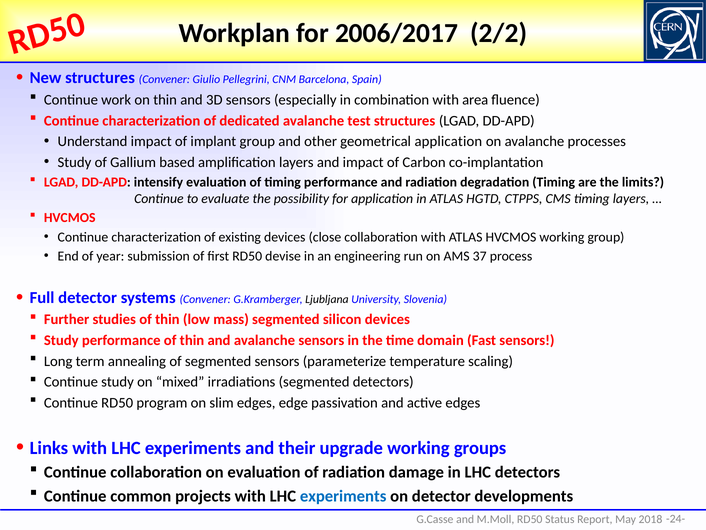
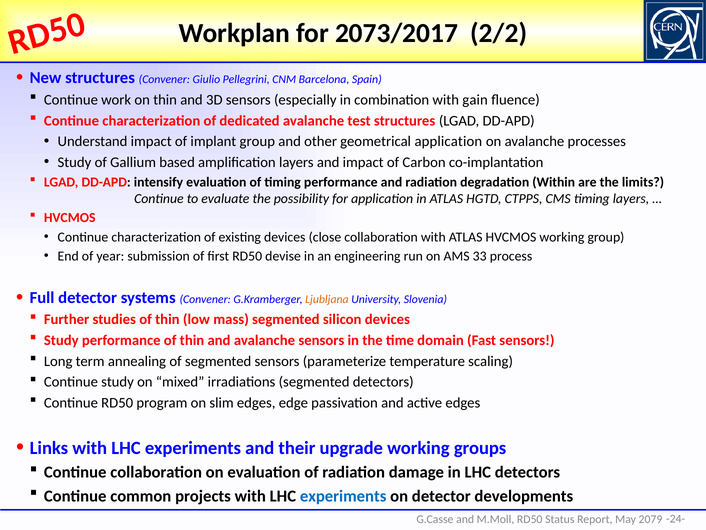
2006/2017: 2006/2017 -> 2073/2017 (397, 33)
area: area -> gain (475, 100)
degradation Timing: Timing -> Within (554, 182)
37: 37 -> 33 (480, 256)
Ljubljana colour: black -> orange (327, 299)
2018: 2018 -> 2079 (650, 519)
